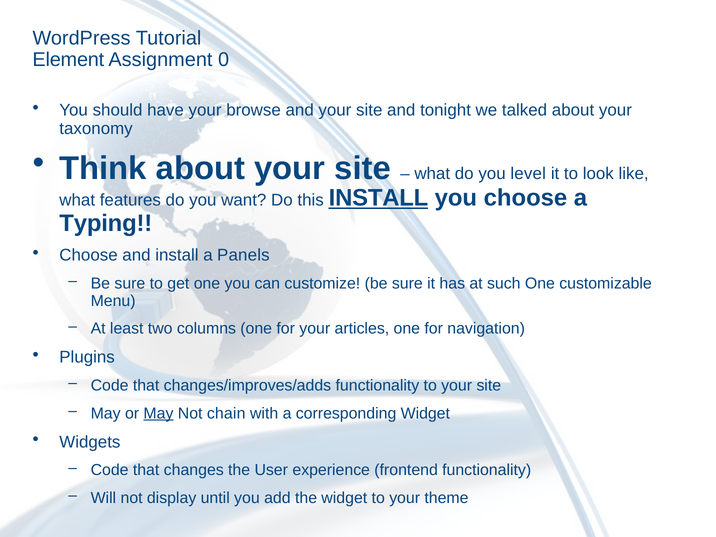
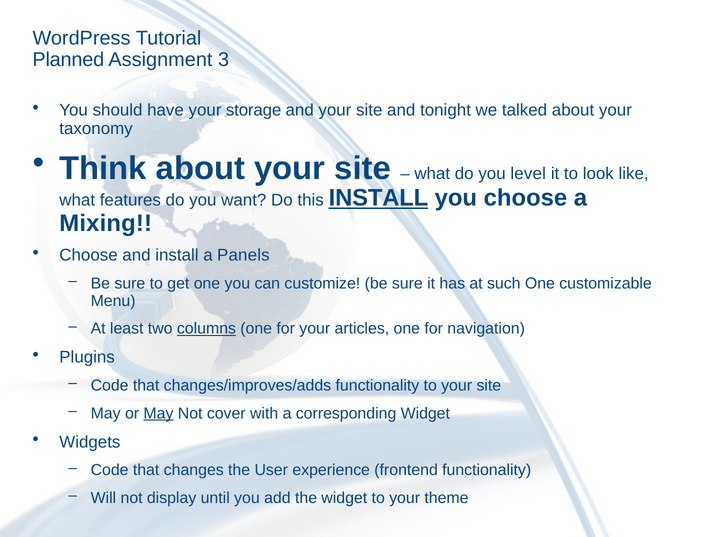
Element: Element -> Planned (68, 60)
0: 0 -> 3 (224, 60)
browse: browse -> storage (254, 110)
Typing: Typing -> Mixing (106, 223)
columns underline: none -> present (206, 329)
chain: chain -> cover (226, 413)
